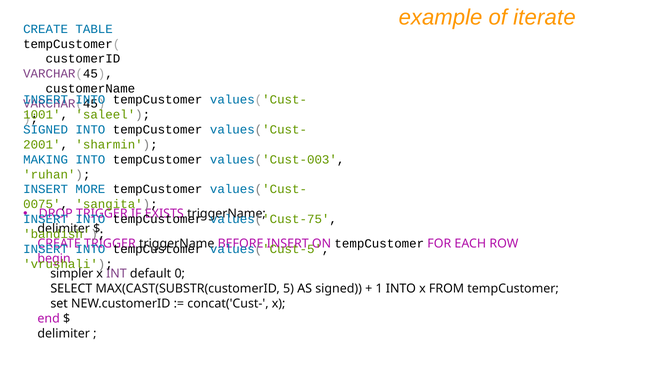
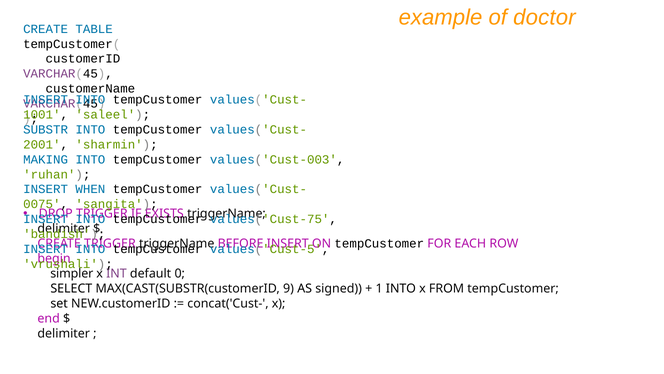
iterate: iterate -> doctor (544, 17)
SIGNED: SIGNED -> SUBSTR (46, 129)
MORE: MORE -> WHEN (90, 189)
5: 5 -> 9 (288, 288)
